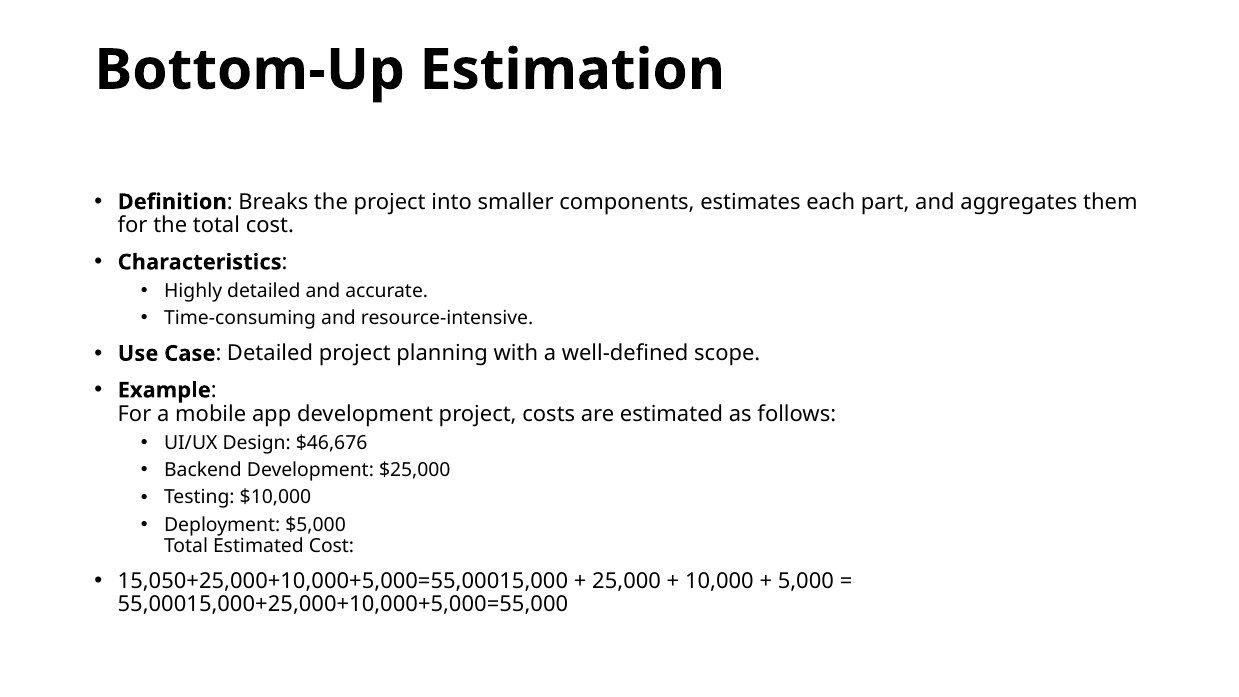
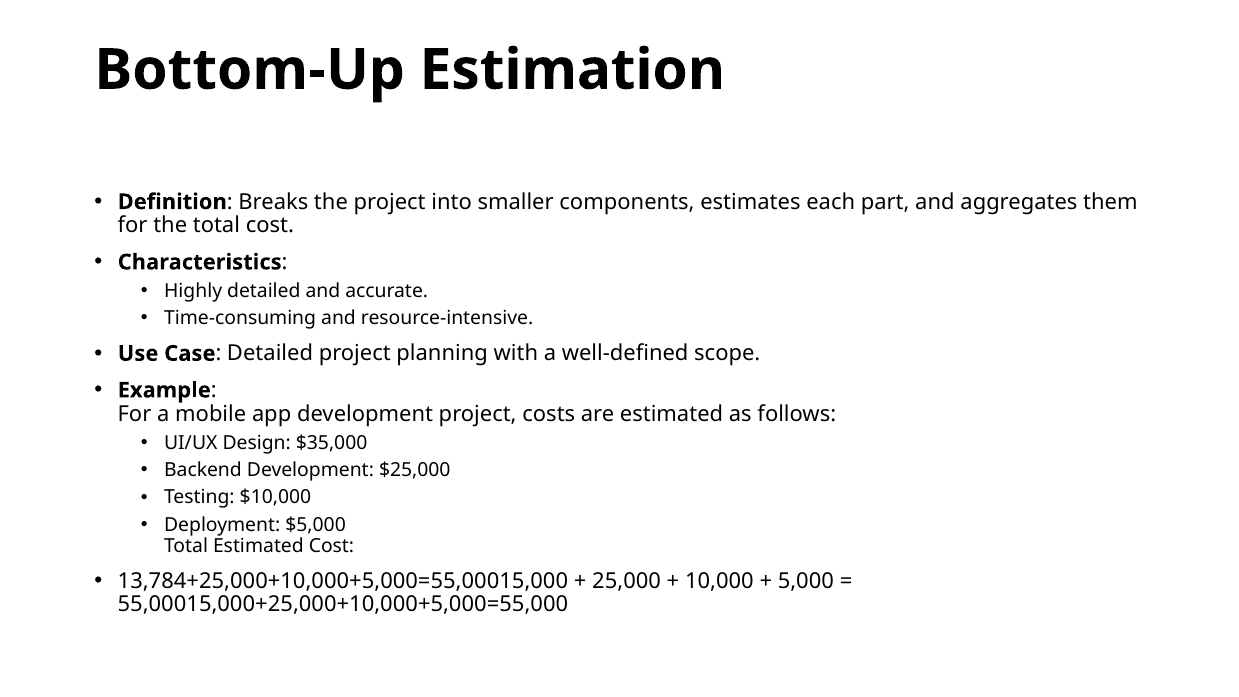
$46,676: $46,676 -> $35,000 (332, 443)
15,050+25,000+10,000+5,000=55,00015,000: 15,050+25,000+10,000+5,000=55,00015,000 -> 13,784+25,000+10,000+5,000=55,00015,000 (343, 581)
